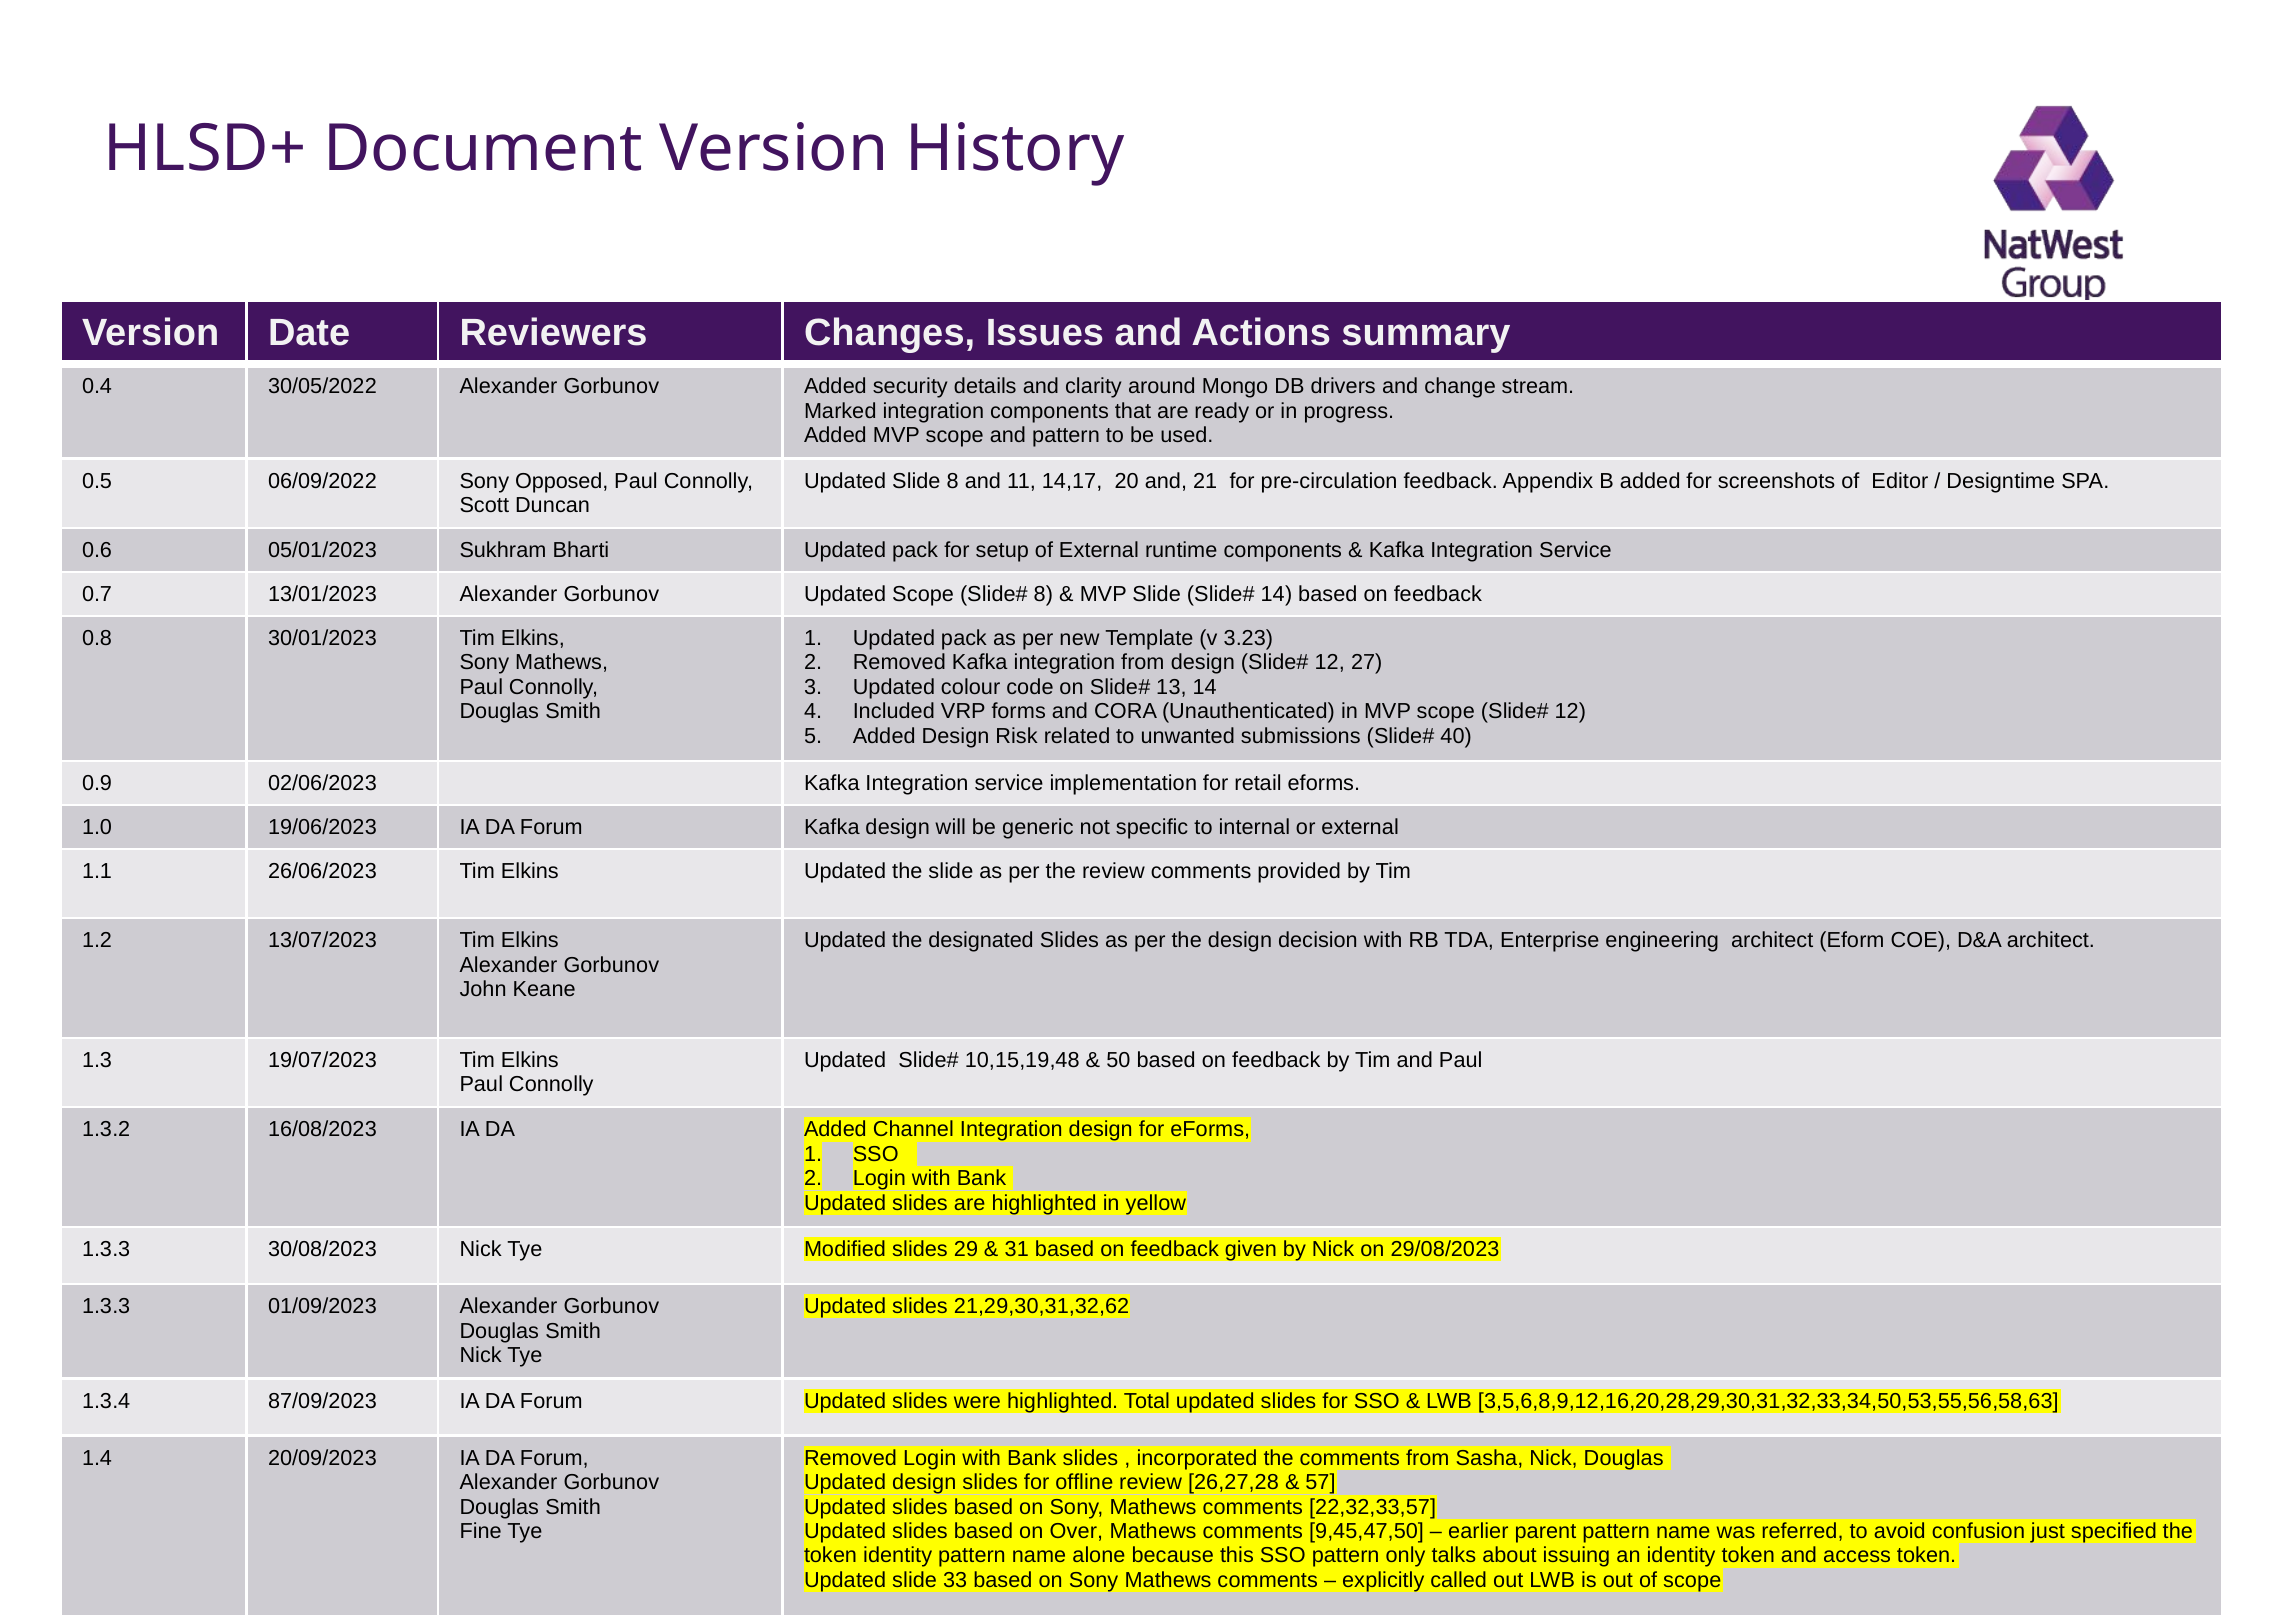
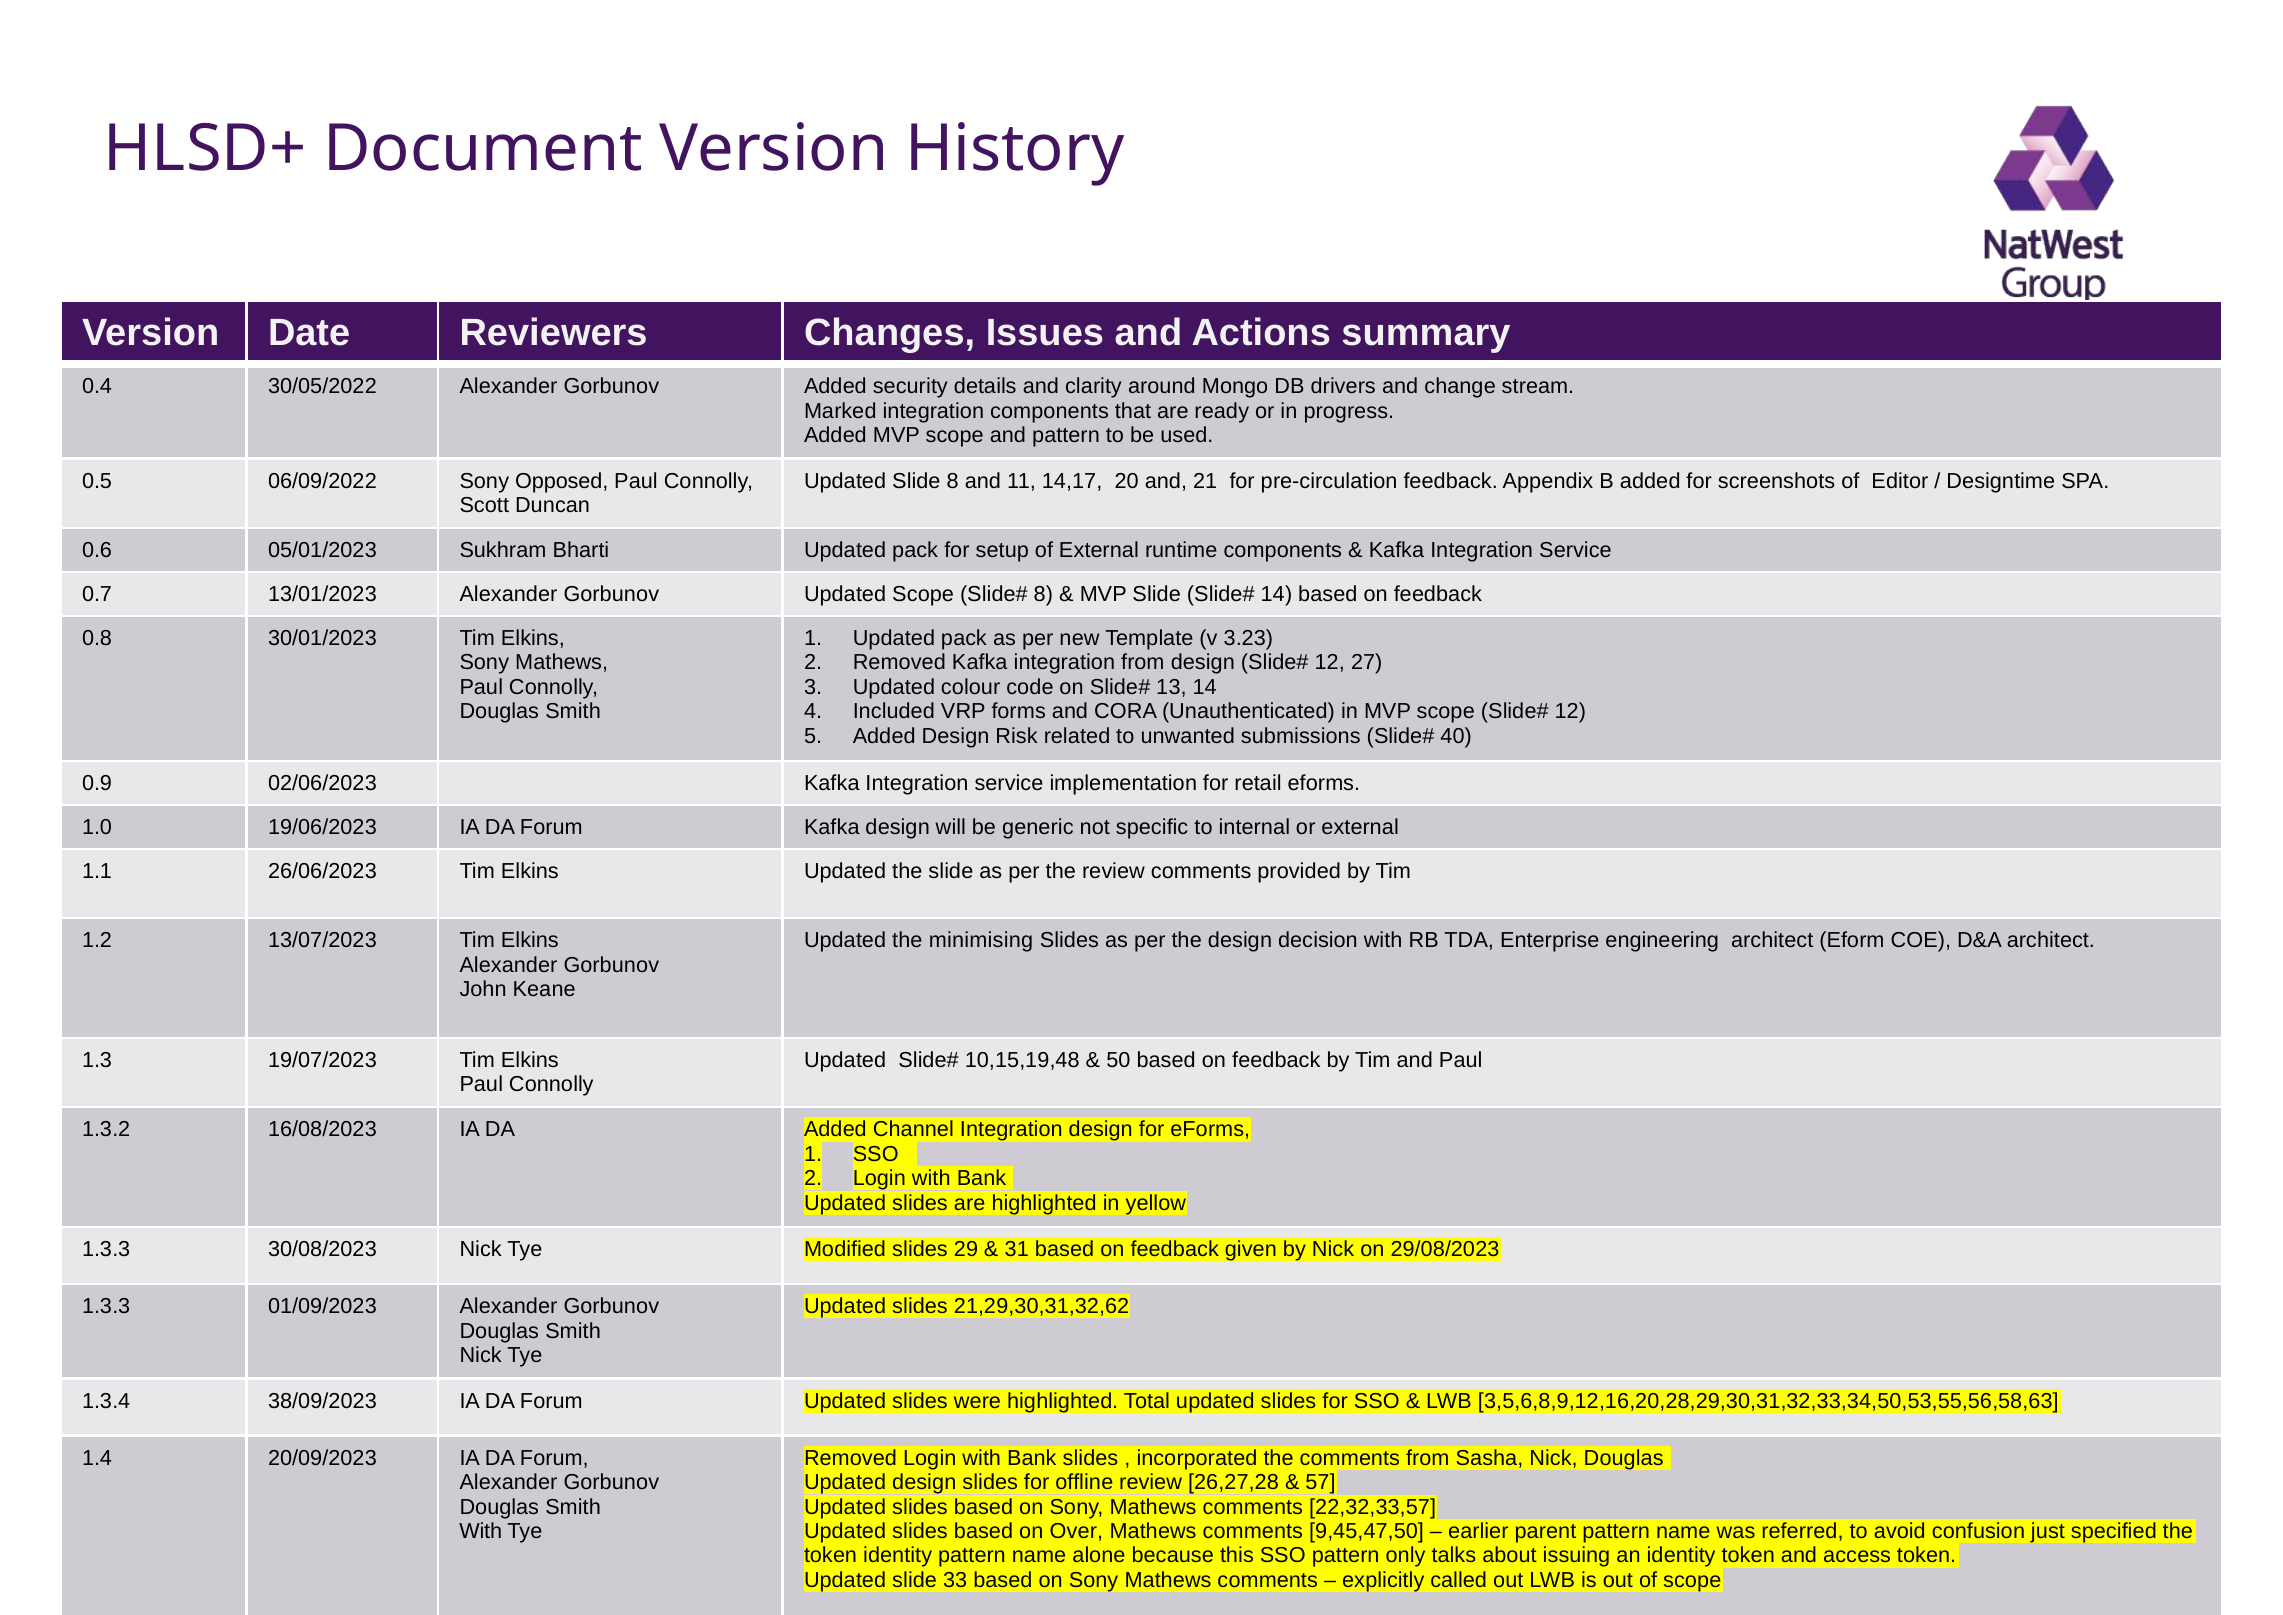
designated: designated -> minimising (981, 940)
87/09/2023: 87/09/2023 -> 38/09/2023 (322, 1400)
Fine: Fine -> With (481, 1531)
